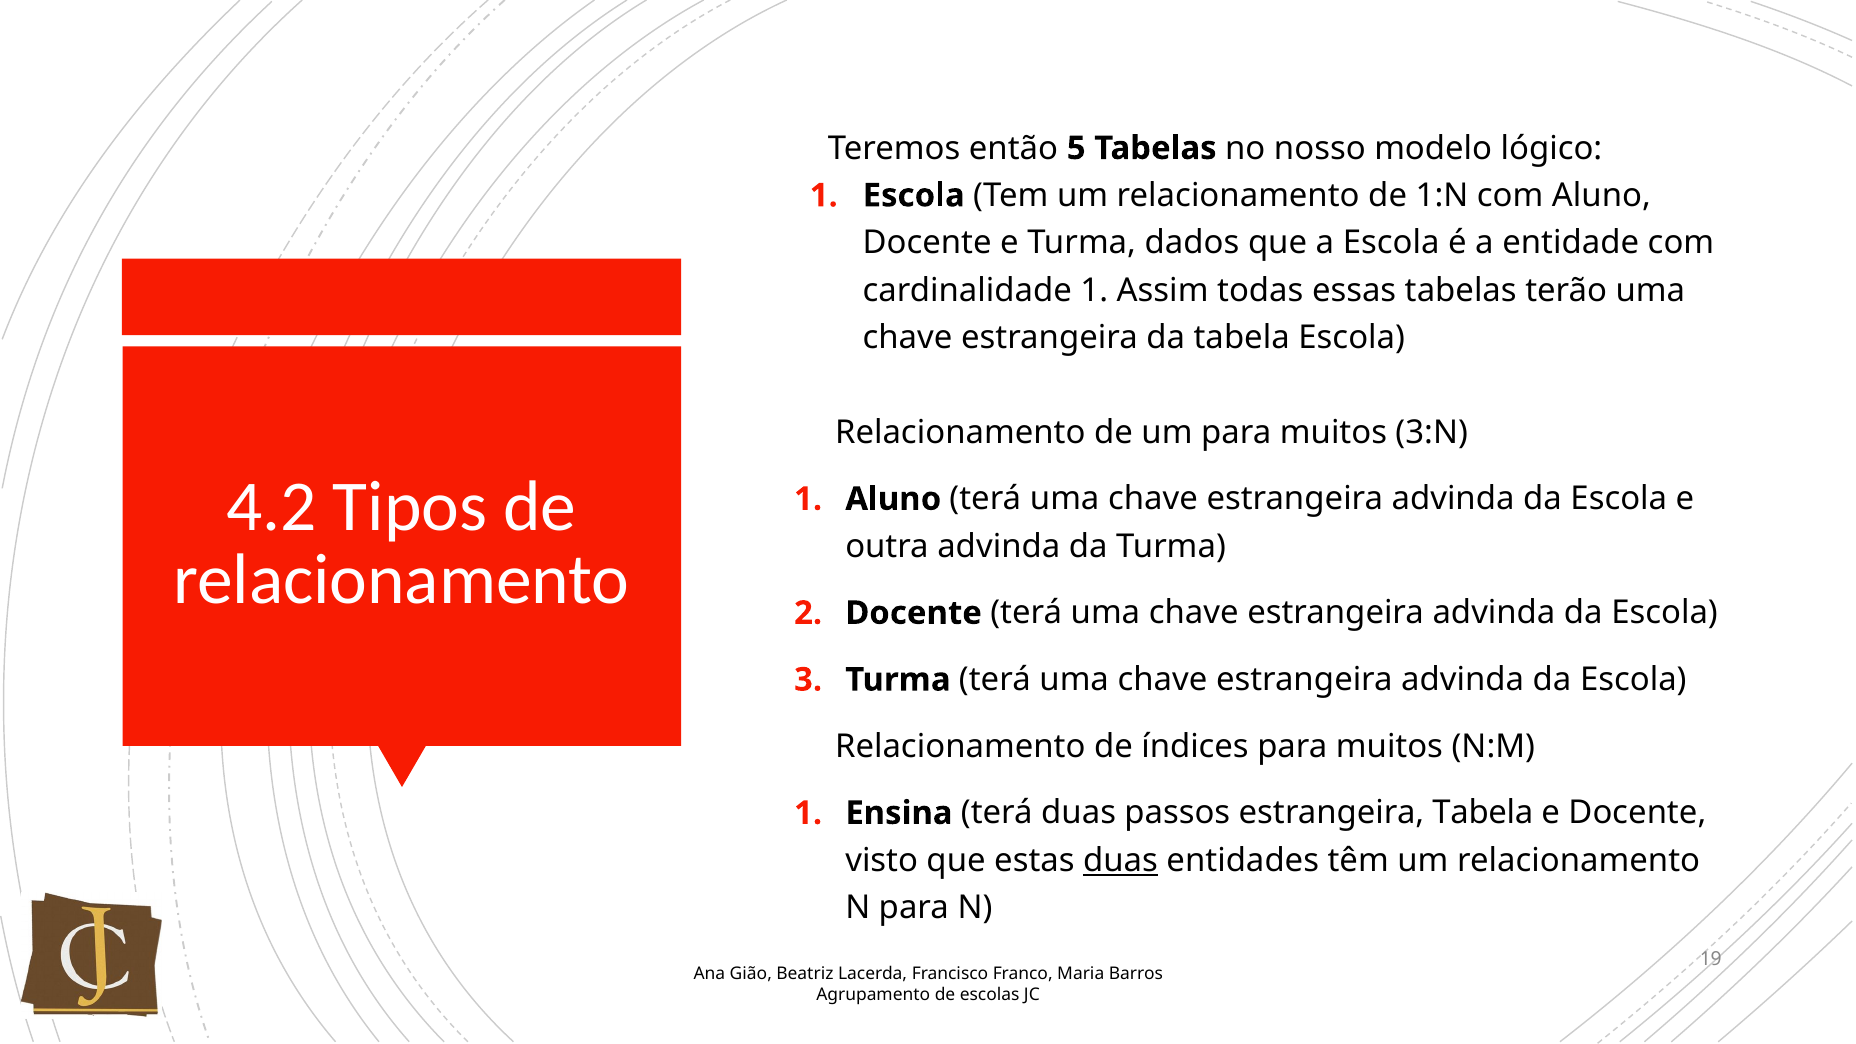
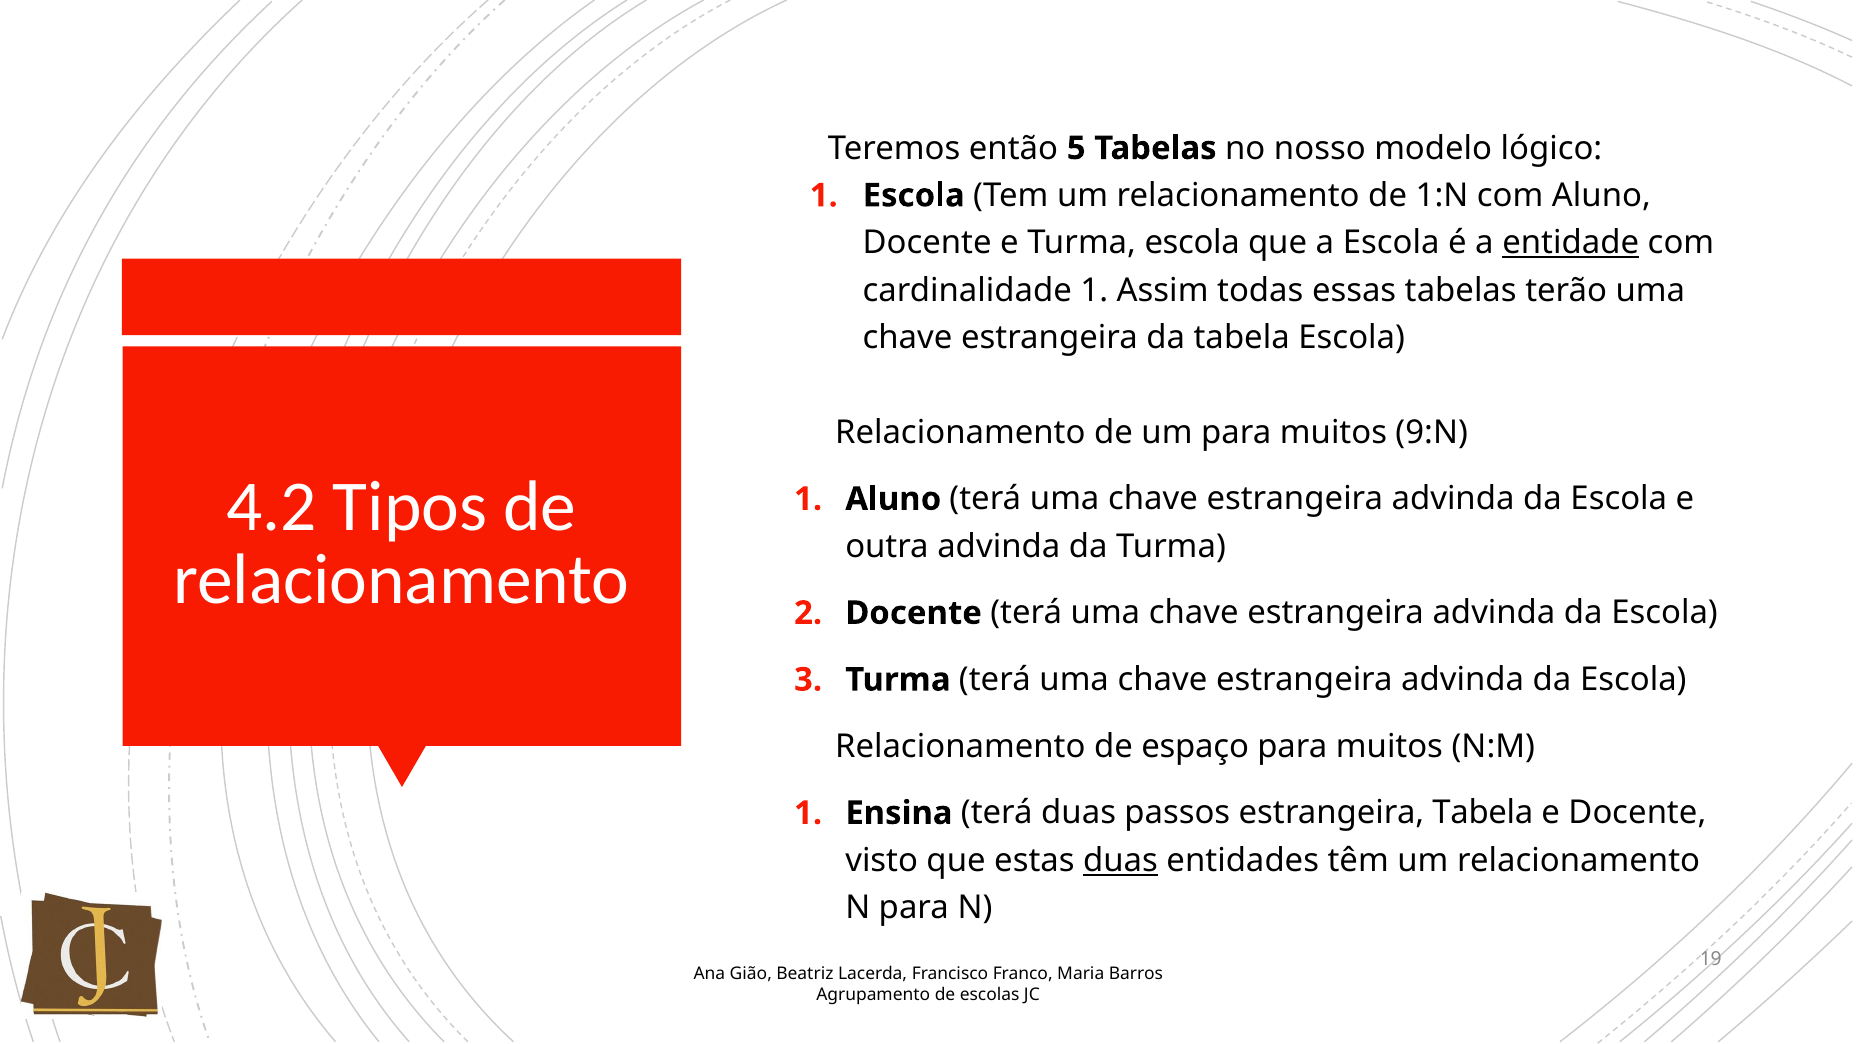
Turma dados: dados -> escola (1192, 243)
entidade underline: none -> present (1571, 243)
3:N: 3:N -> 9:N (1432, 432)
índices: índices -> espaço (1195, 746)
